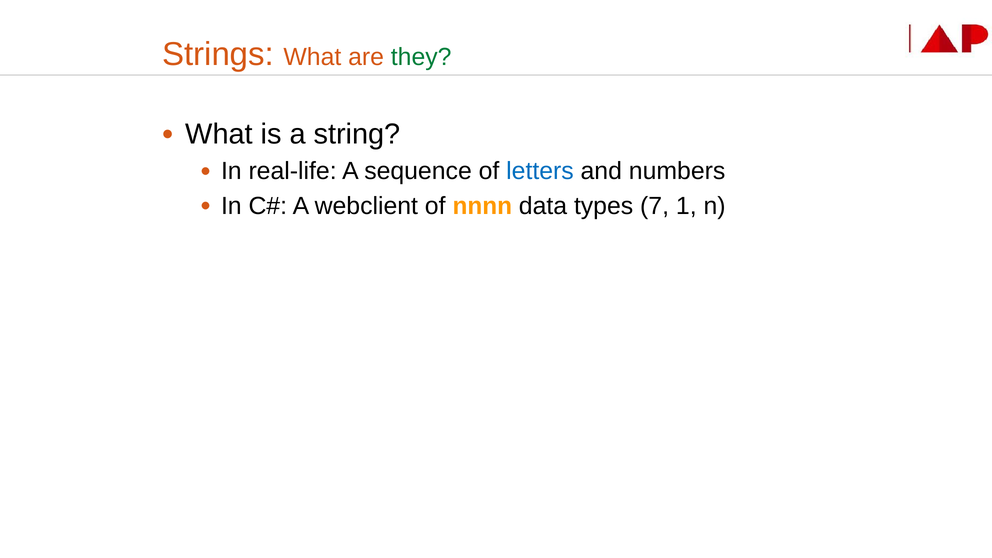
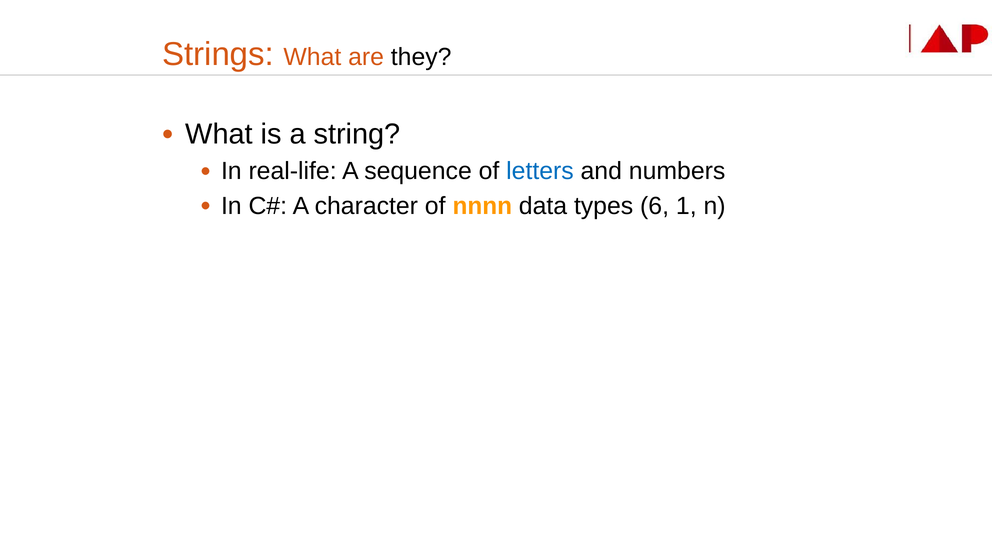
they colour: green -> black (421, 57)
webclient: webclient -> character (366, 206)
7: 7 -> 6 (655, 206)
